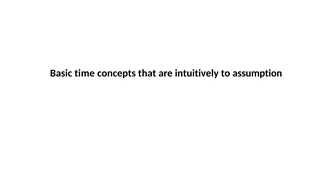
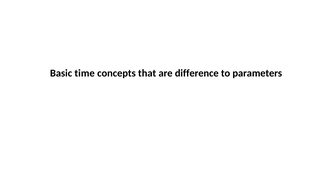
intuitively: intuitively -> difference (197, 73)
assumption: assumption -> parameters (257, 73)
